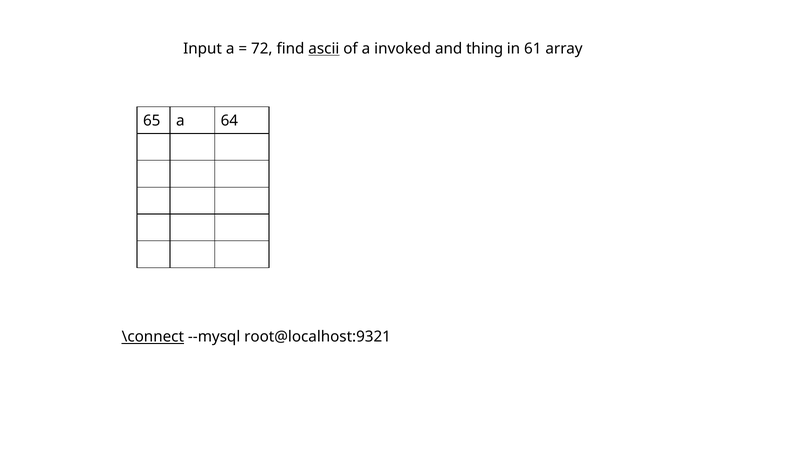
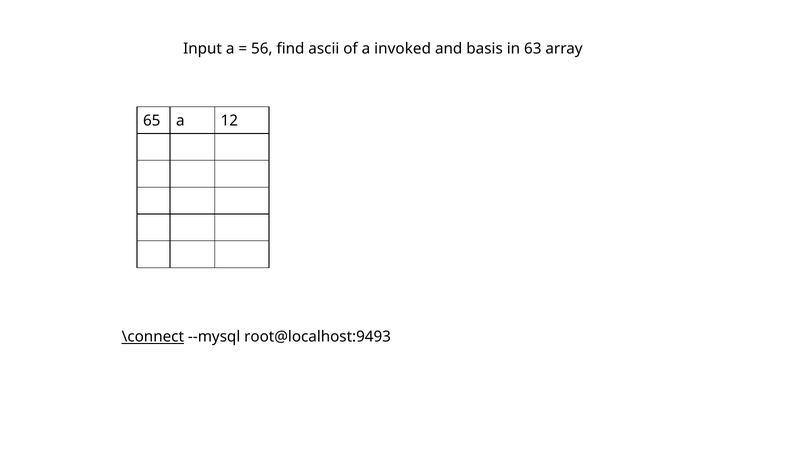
72: 72 -> 56 (262, 49)
ascii underline: present -> none (324, 49)
thing: thing -> basis (485, 49)
61: 61 -> 63 (533, 49)
64: 64 -> 12 (229, 121)
root@localhost:9321: root@localhost:9321 -> root@localhost:9493 (318, 337)
